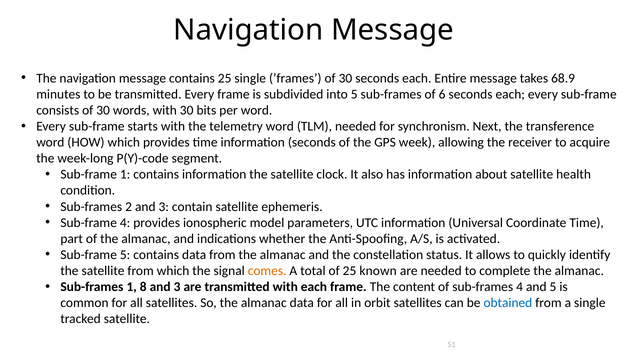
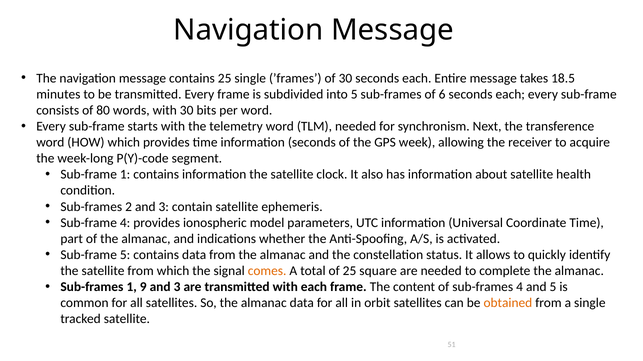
68.9: 68.9 -> 18.5 (563, 78)
consists of 30: 30 -> 80 (103, 111)
known: known -> square (378, 271)
8: 8 -> 9 (143, 287)
obtained colour: blue -> orange (508, 304)
